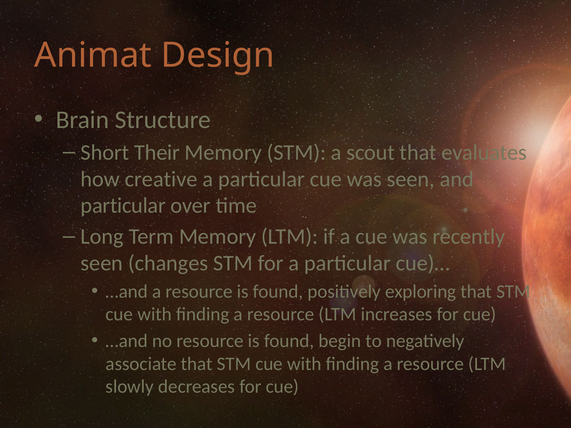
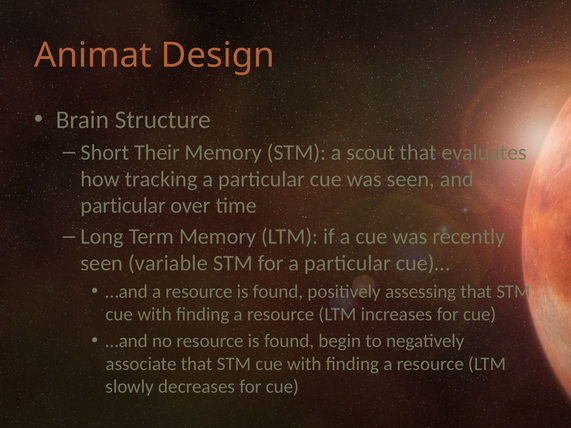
creative: creative -> tracking (161, 179)
changes: changes -> variable (168, 263)
exploring: exploring -> assessing (421, 292)
